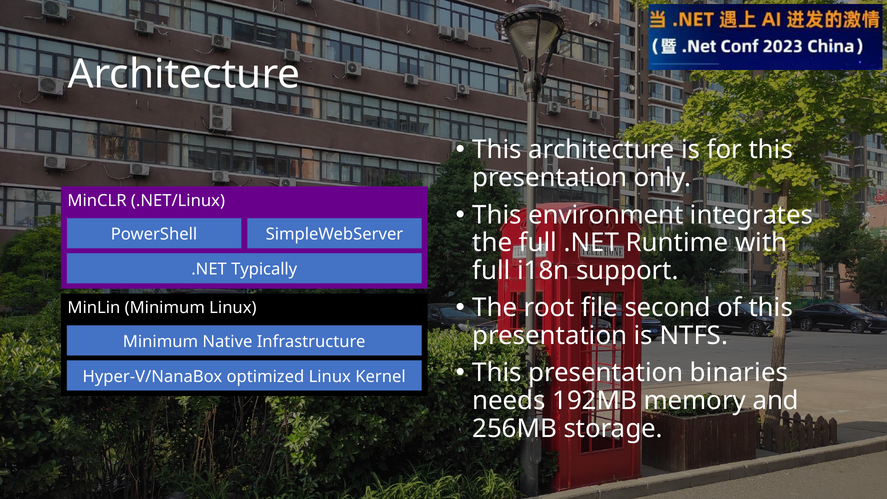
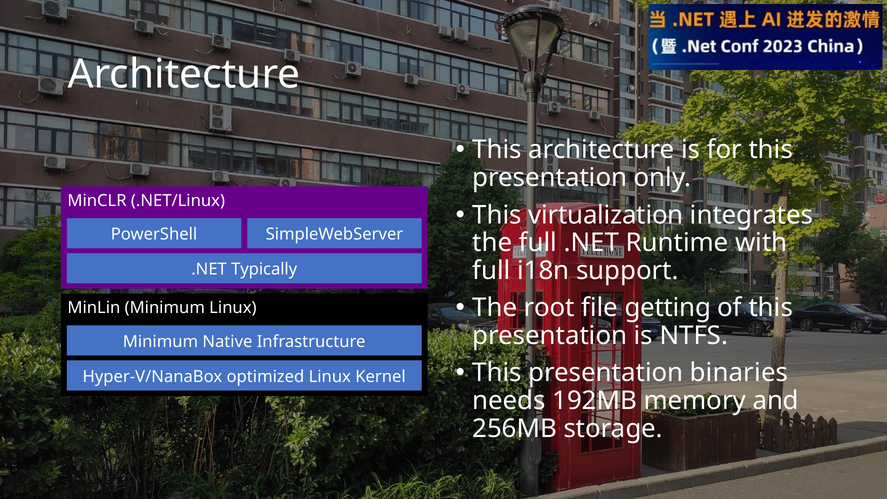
environment: environment -> virtualization (606, 215)
second: second -> getting (668, 308)
